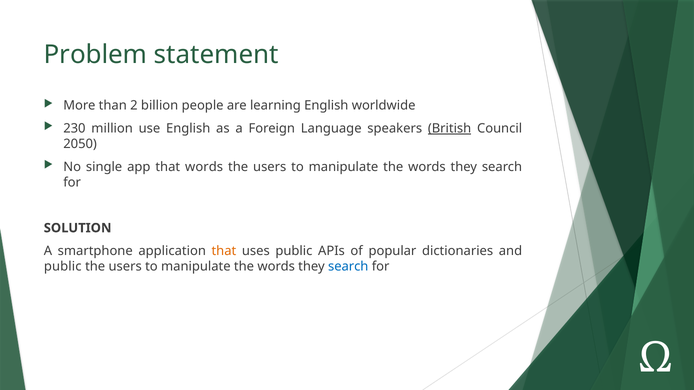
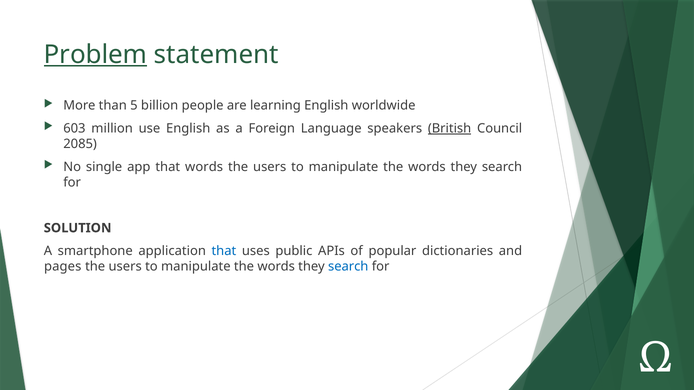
Problem underline: none -> present (96, 55)
2: 2 -> 5 (134, 106)
230: 230 -> 603 (74, 128)
2050: 2050 -> 2085 (80, 144)
that colour: orange -> blue (224, 251)
public: public -> pages (63, 267)
